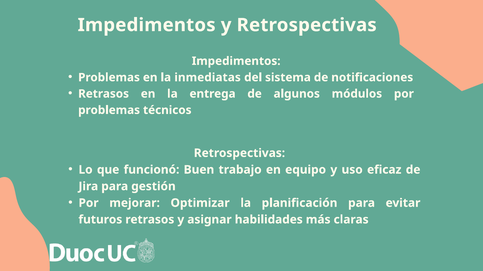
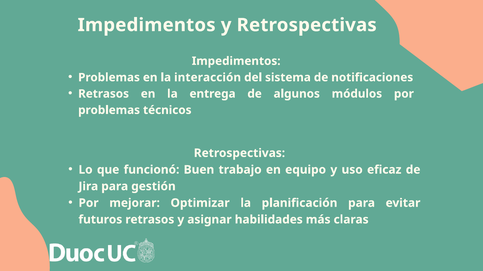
inmediatas: inmediatas -> interacción (208, 78)
